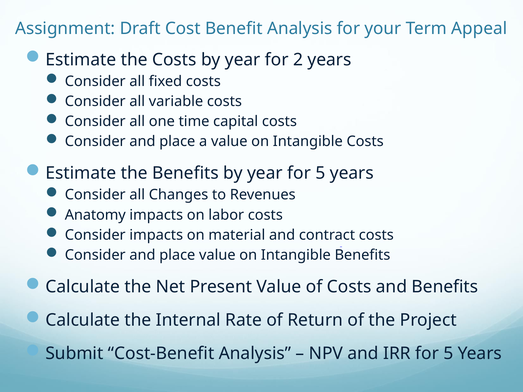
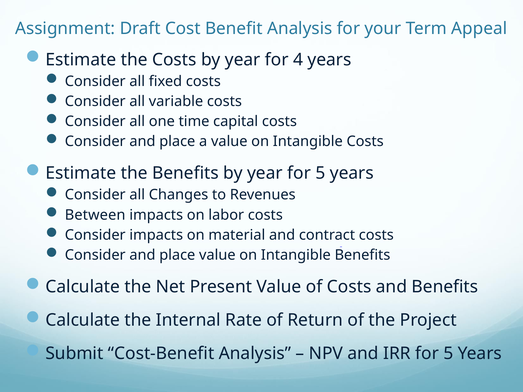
2: 2 -> 4 (298, 60)
Anatomy: Anatomy -> Between (95, 215)
